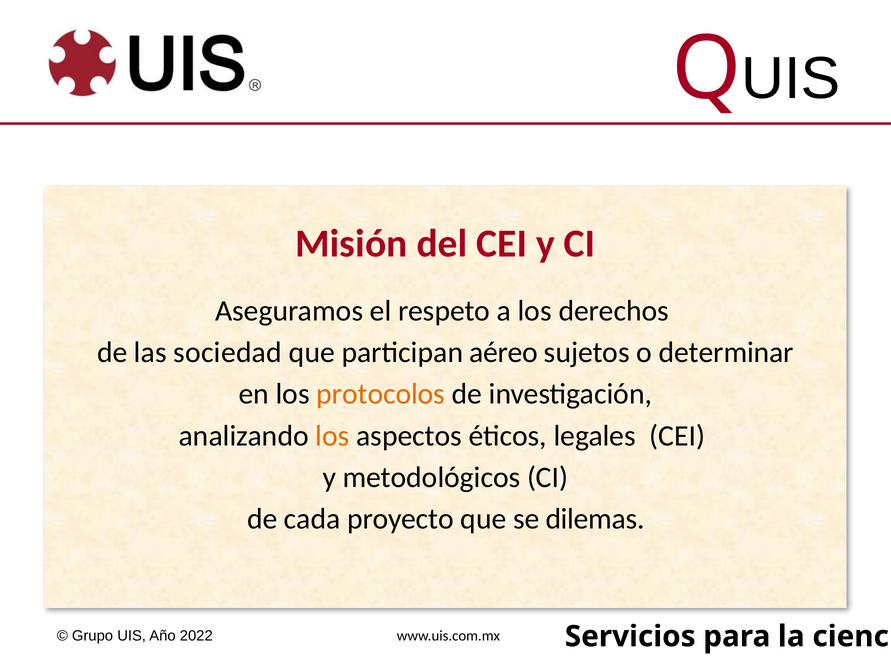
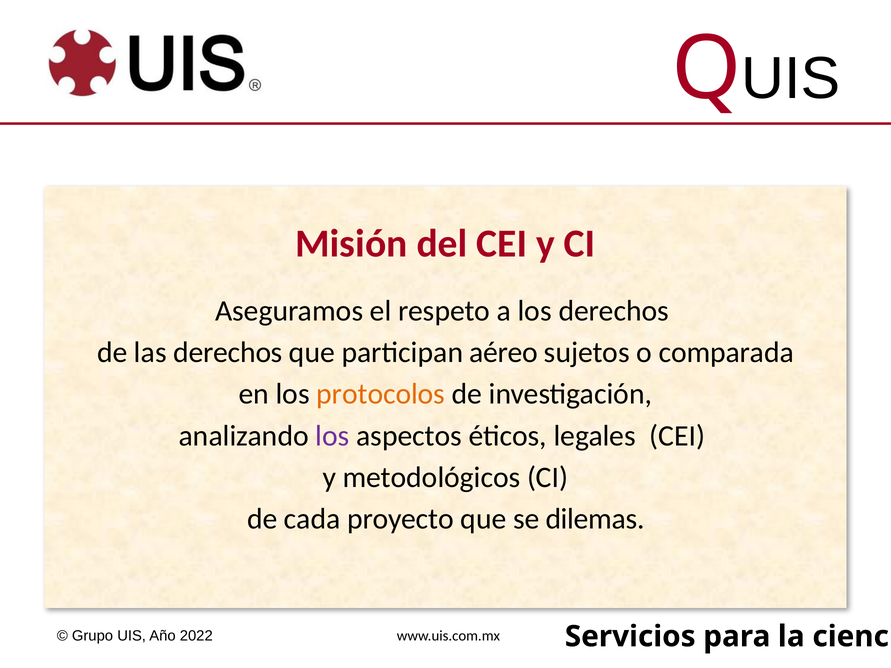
las sociedad: sociedad -> derechos (228, 353)
determinar: determinar -> comparada (726, 353)
los colour: orange -> purple (332, 436)
